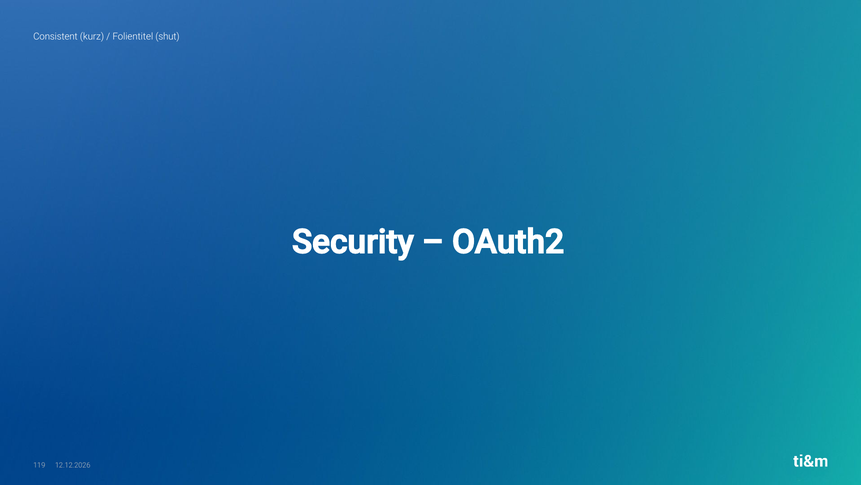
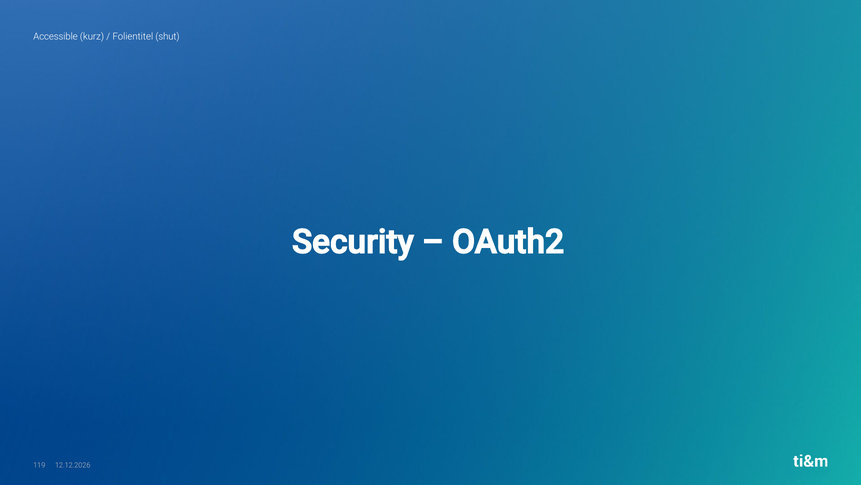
Consistent: Consistent -> Accessible (56, 36)
